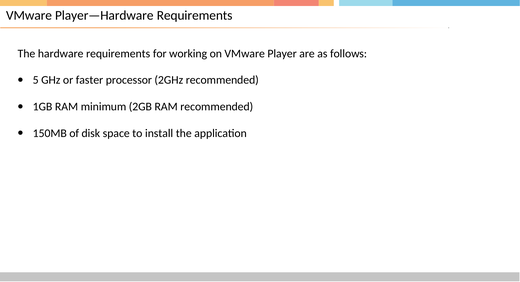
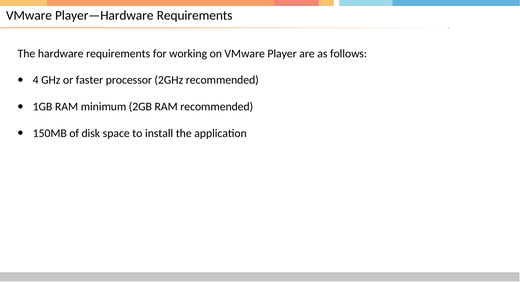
5: 5 -> 4 (36, 80)
